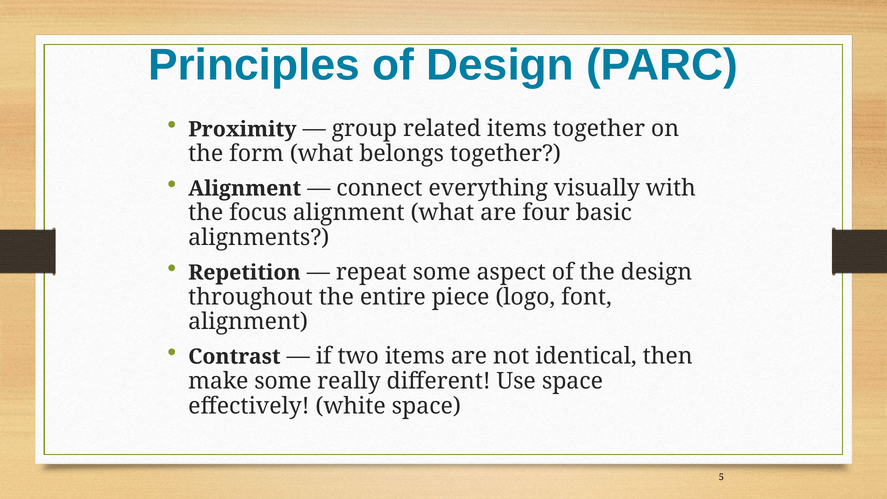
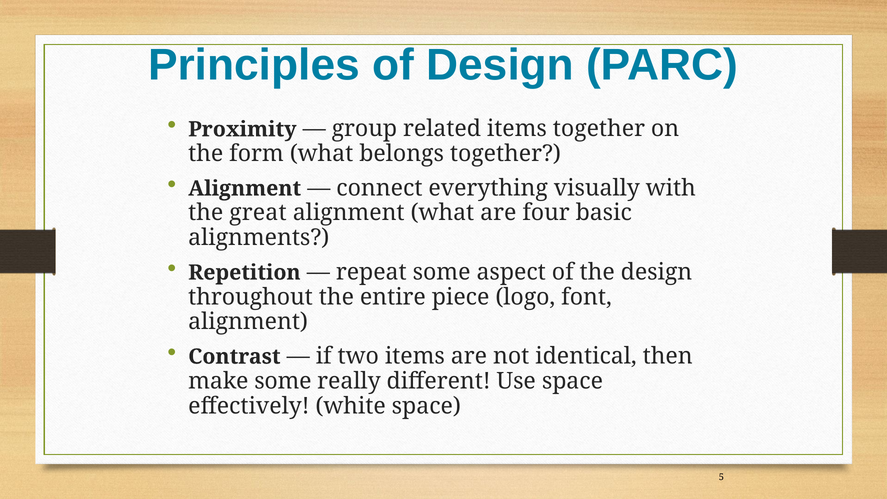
focus: focus -> great (258, 213)
